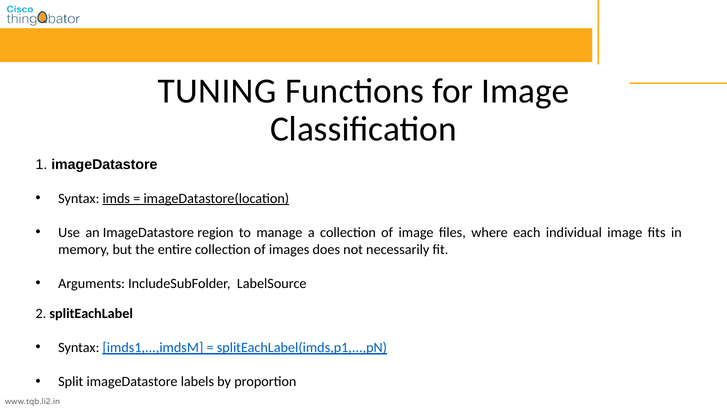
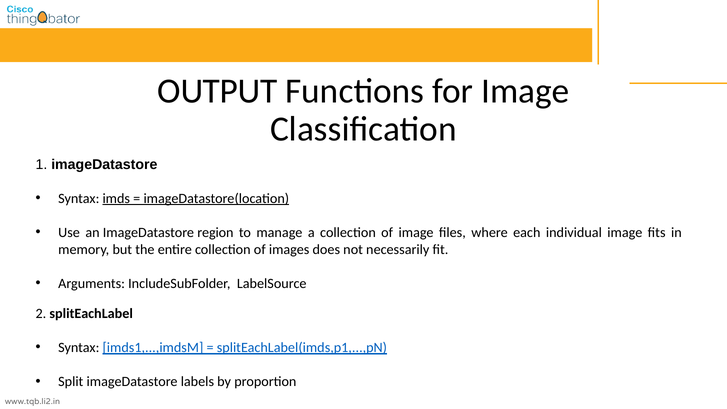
TUNING: TUNING -> OUTPUT (217, 91)
